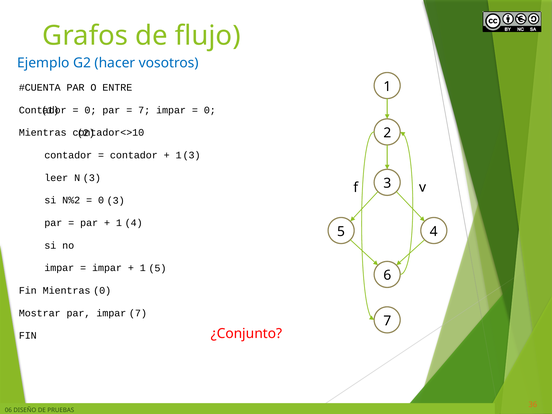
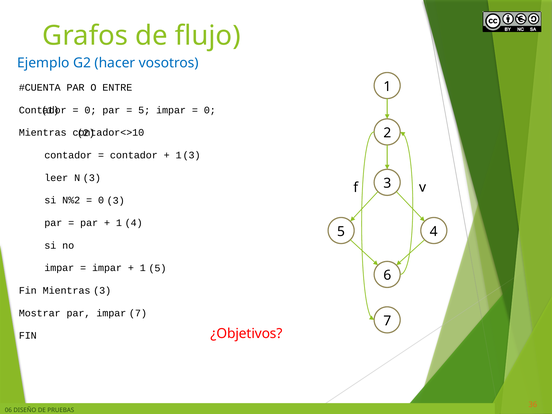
7: 7 -> 5 (144, 110)
0: 0 -> 3 (102, 291)
¿Conjunto: ¿Conjunto -> ¿Objetivos (247, 334)
